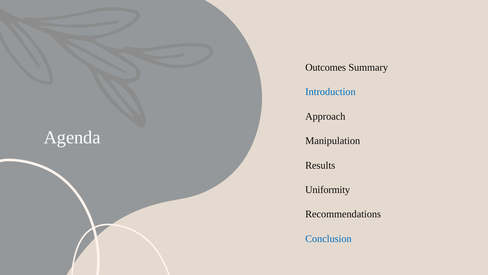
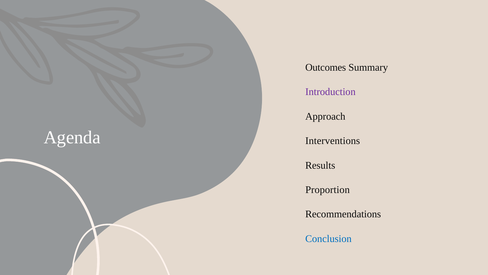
Introduction colour: blue -> purple (330, 92)
Manipulation: Manipulation -> Interventions (333, 141)
Uniformity: Uniformity -> Proportion (328, 189)
